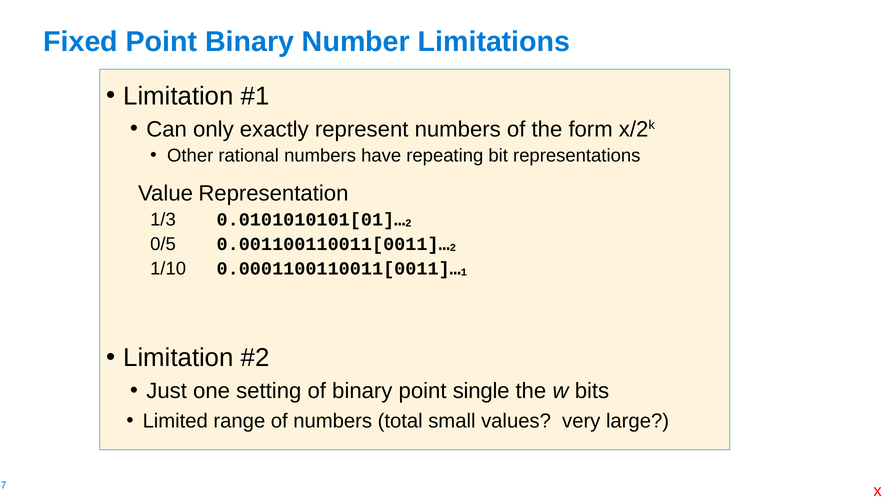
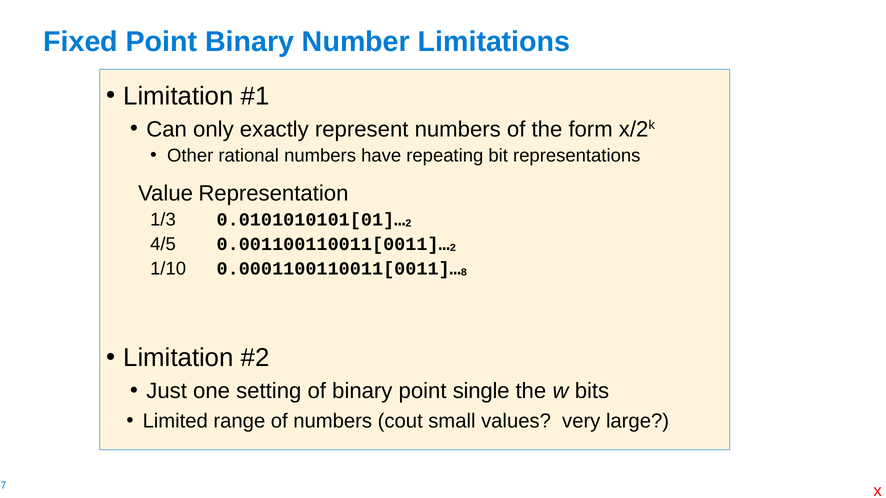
0/5: 0/5 -> 4/5 (163, 244)
1: 1 -> 8 (464, 273)
total: total -> cout (400, 421)
